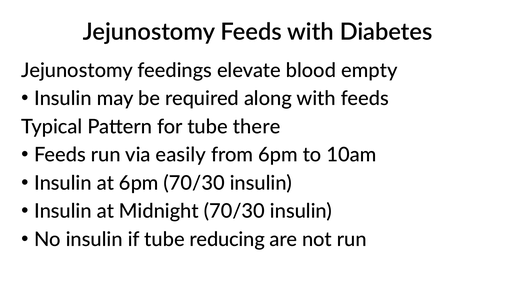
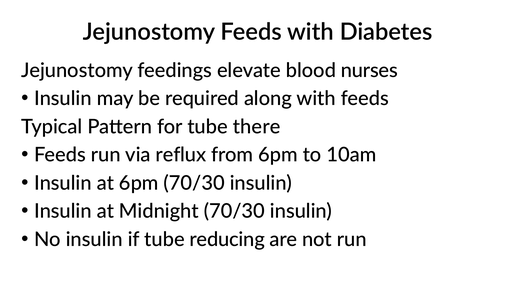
empty: empty -> nurses (369, 70)
easily: easily -> reflux (181, 155)
